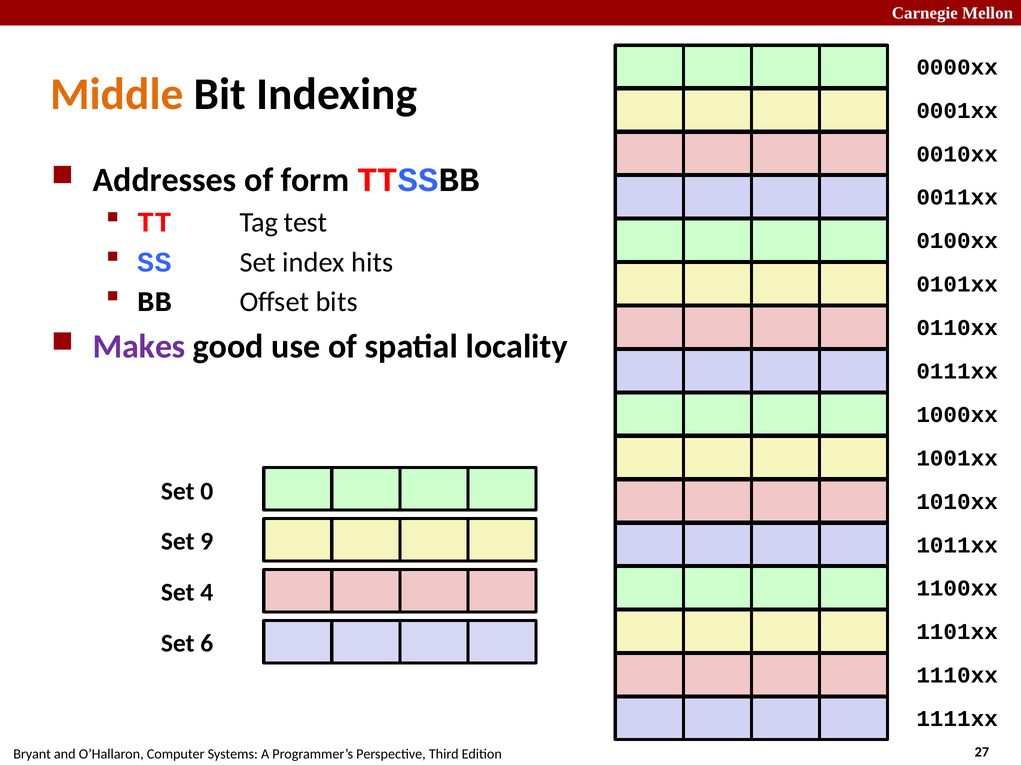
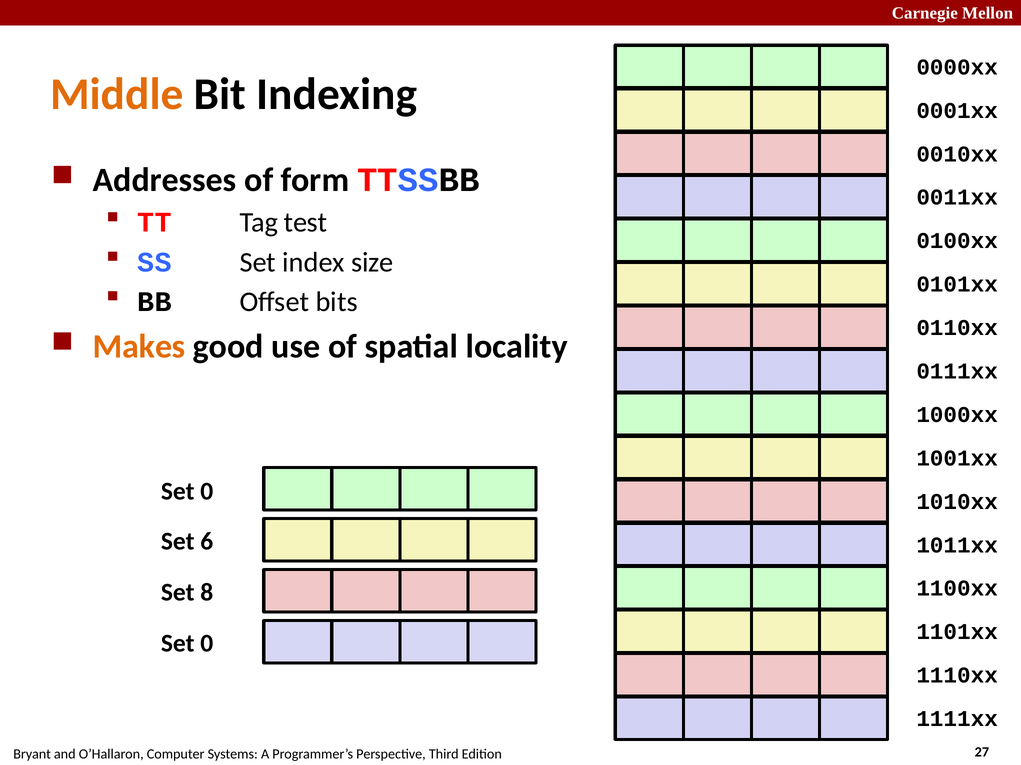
hits: hits -> size (372, 262)
Makes colour: purple -> orange (139, 347)
9: 9 -> 6 (207, 542)
4: 4 -> 8 (207, 593)
6: 6 -> 0 (207, 644)
